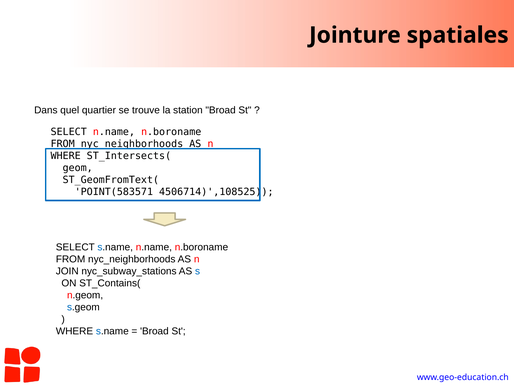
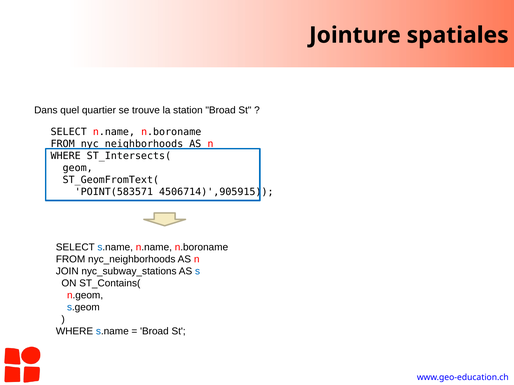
4506714)',108525: 4506714)',108525 -> 4506714)',905915 (216, 192)
